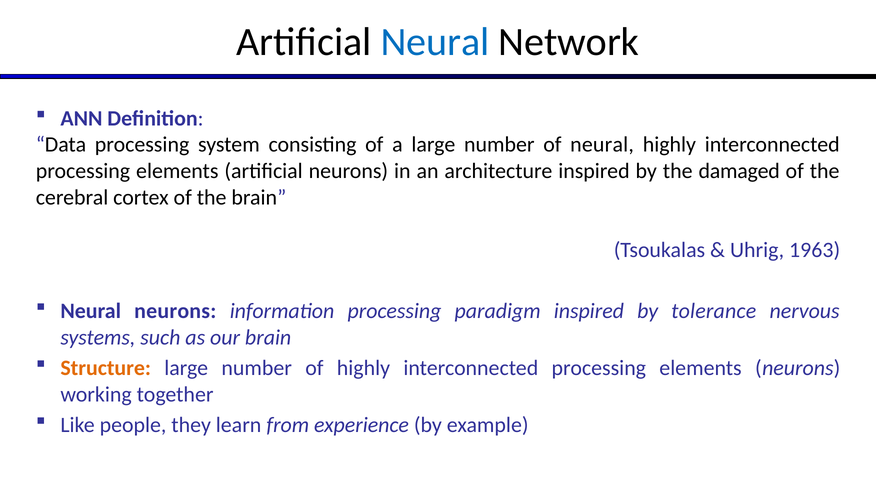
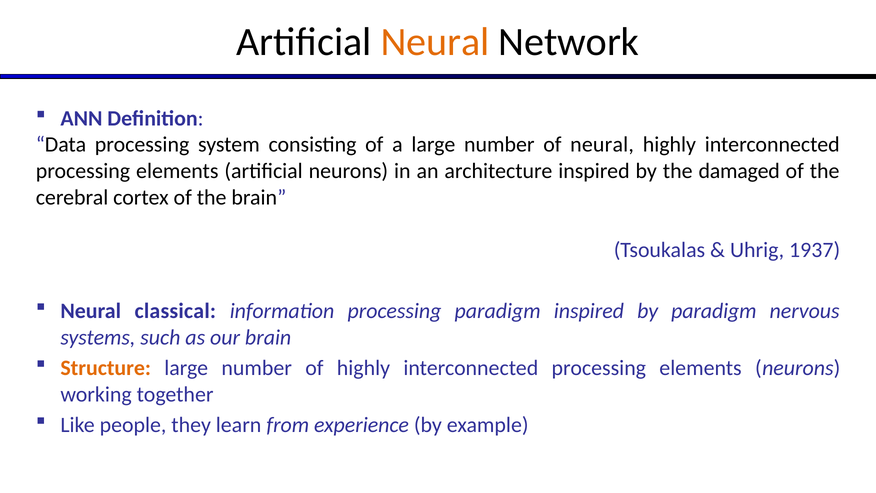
Neural colour: blue -> orange (435, 42)
1963: 1963 -> 1937 (815, 250)
Neural neurons: neurons -> classical (175, 311)
by tolerance: tolerance -> paradigm (714, 311)
